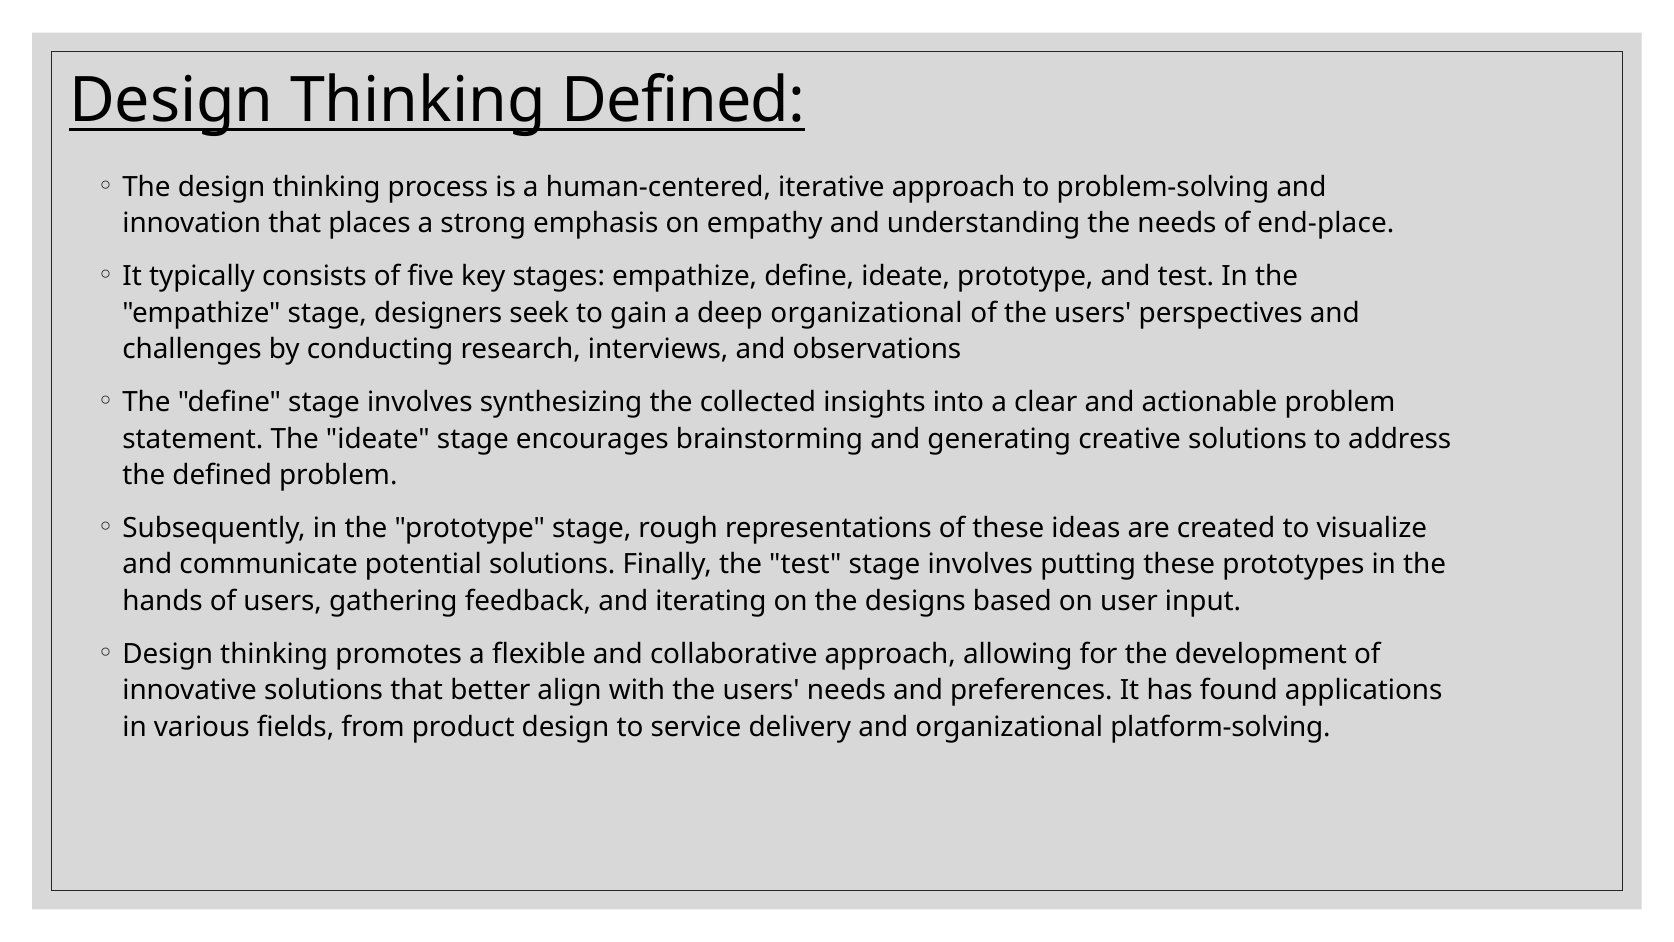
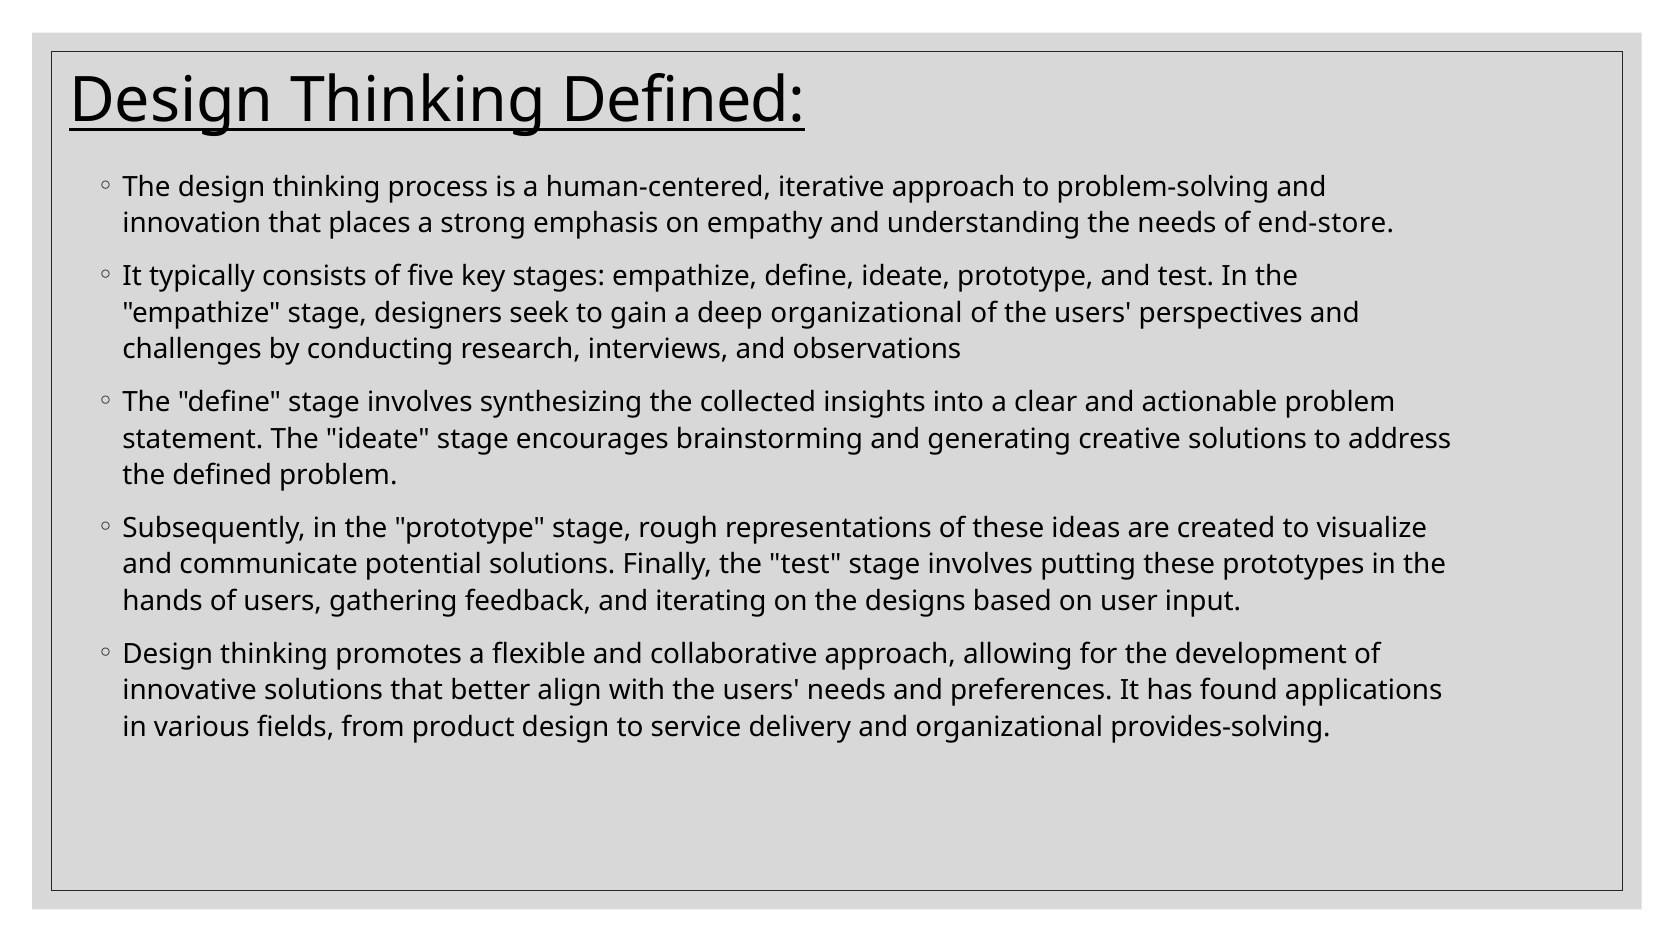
end-place: end-place -> end-store (1326, 224)
platform-solving: platform-solving -> provides-solving (1220, 727)
